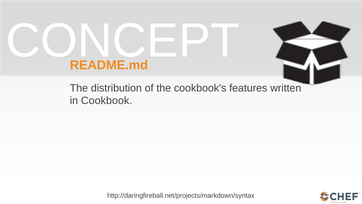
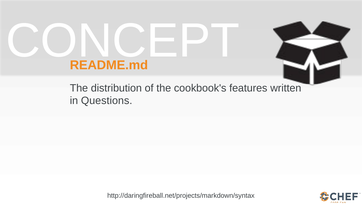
Cookbook: Cookbook -> Questions (107, 101)
